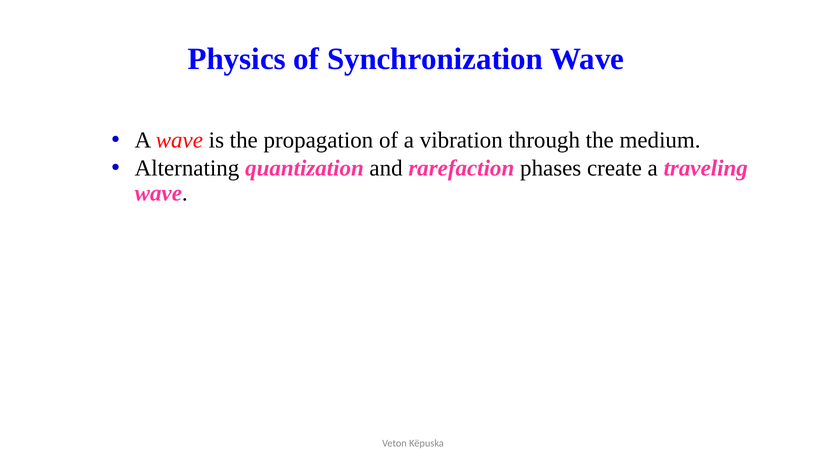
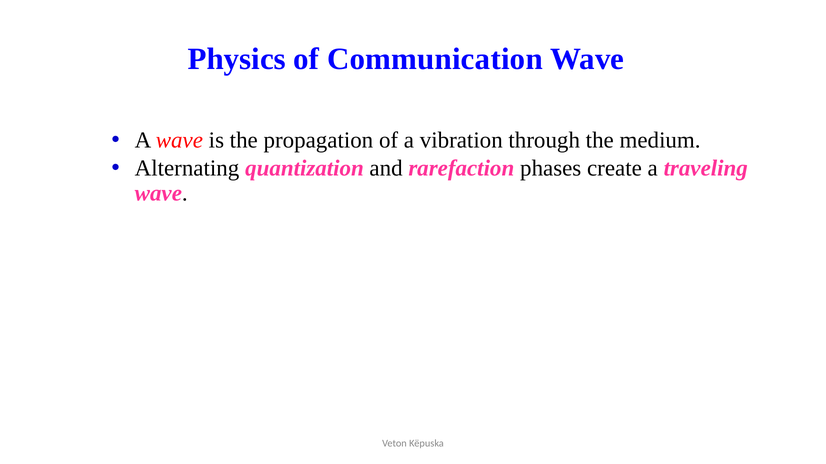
Synchronization: Synchronization -> Communication (435, 59)
